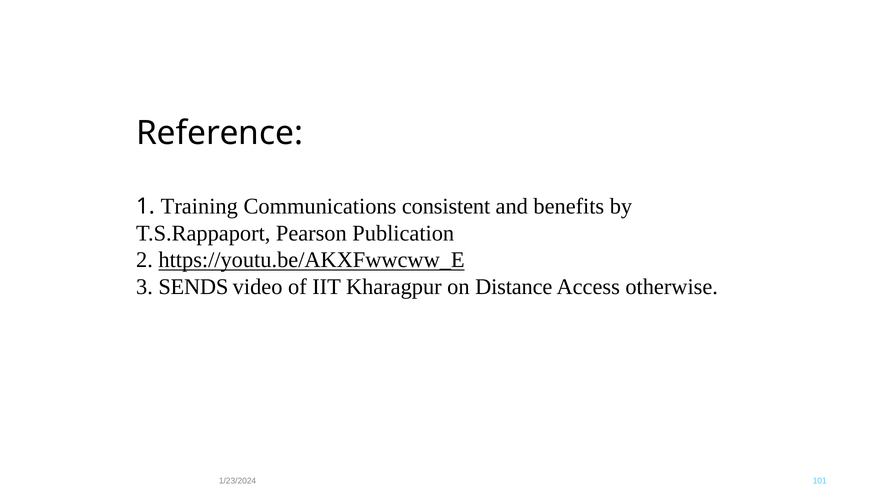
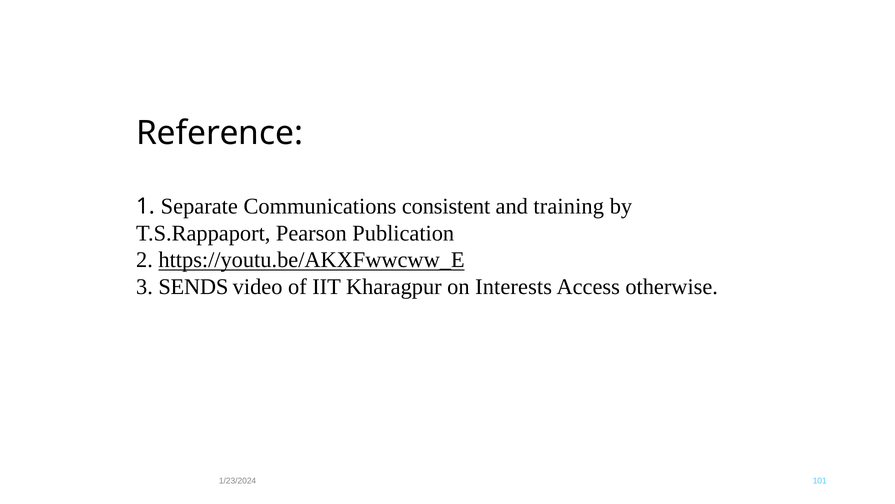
Training: Training -> Separate (199, 206)
benefits: benefits -> training (569, 206)
Distance: Distance -> Interests (514, 287)
